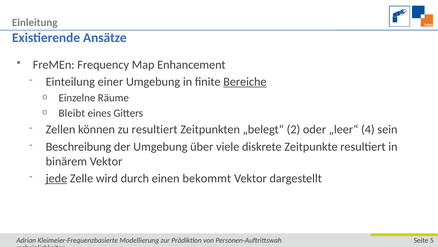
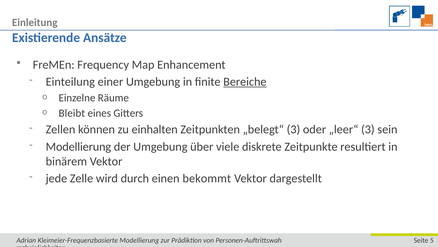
zu resultiert: resultiert -> einhalten (155, 129)
„belegt“ 2: 2 -> 3 (293, 129)
„leer“ 4: 4 -> 3 (368, 129)
Beschreibung: Beschreibung -> Modellierung (78, 146)
jede underline: present -> none (56, 178)
